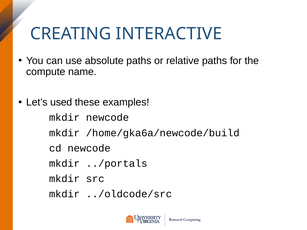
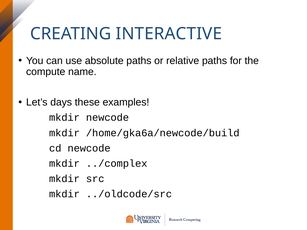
used: used -> days (61, 102)
../portals: ../portals -> ../complex (117, 164)
